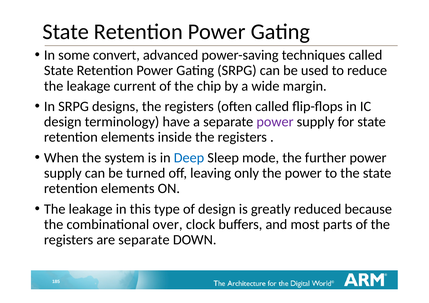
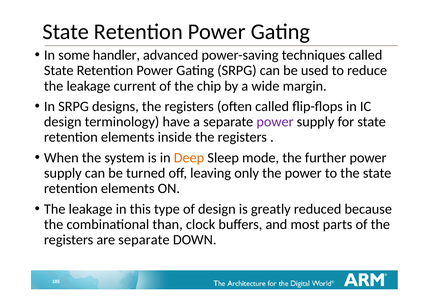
convert: convert -> handler (116, 55)
Deep colour: blue -> orange (189, 158)
over: over -> than (168, 225)
